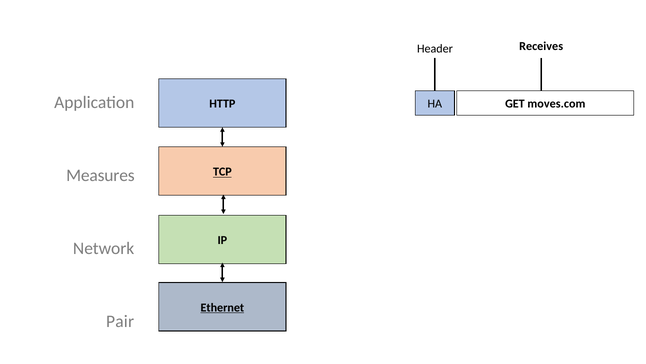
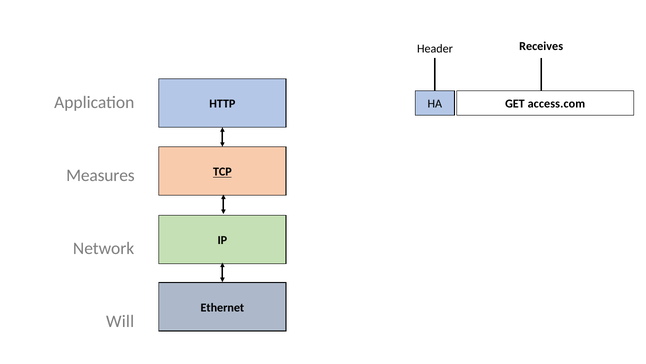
moves.com: moves.com -> access.com (556, 104)
Ethernet underline: present -> none (222, 307)
Pair: Pair -> Will (120, 321)
